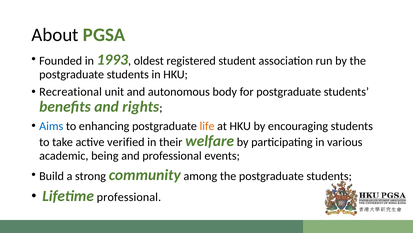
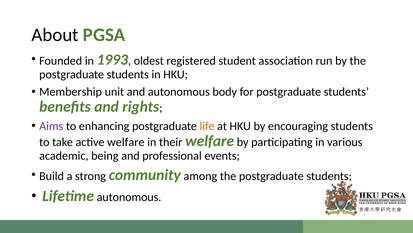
Recreational: Recreational -> Membership (71, 92)
Aims colour: blue -> purple (51, 126)
active verified: verified -> welfare (126, 142)
Lifetime professional: professional -> autonomous (129, 197)
